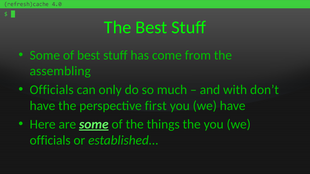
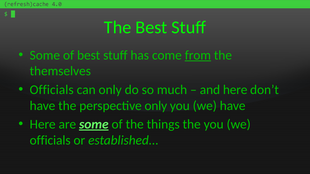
from underline: none -> present (198, 55)
assembling: assembling -> themselves (60, 71)
and with: with -> here (235, 90)
perspective first: first -> only (156, 106)
